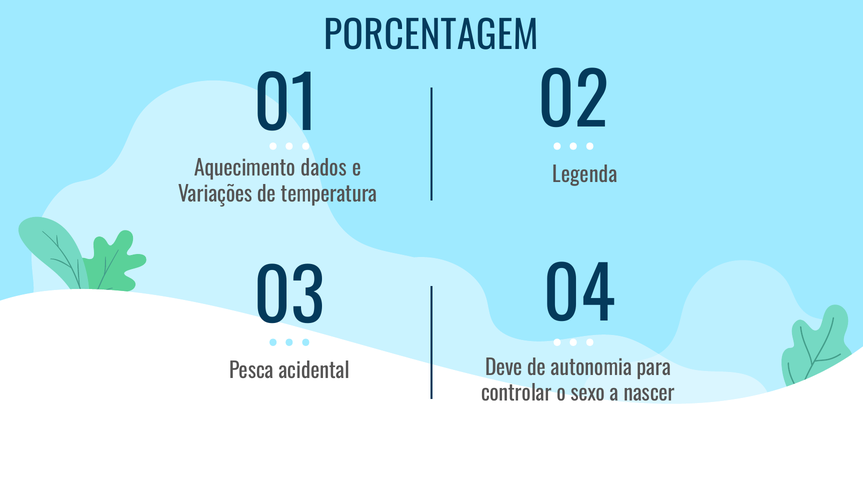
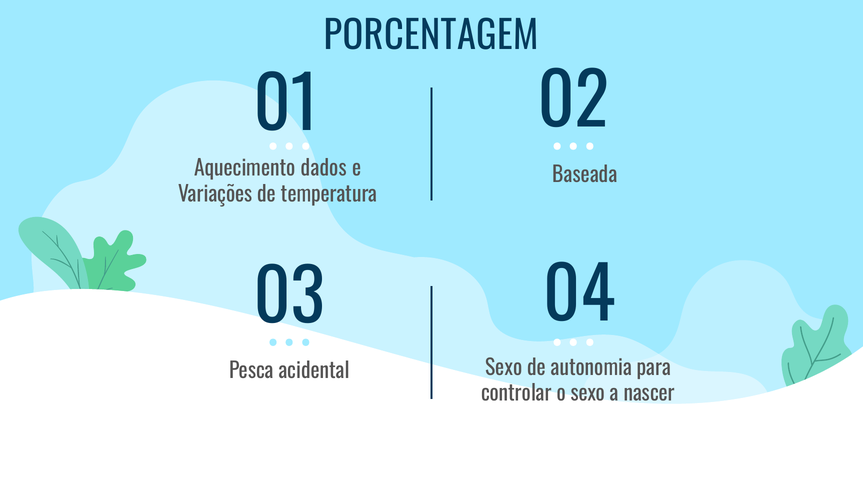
Legenda: Legenda -> Baseada (585, 175)
Deve: Deve -> Sexo (504, 368)
